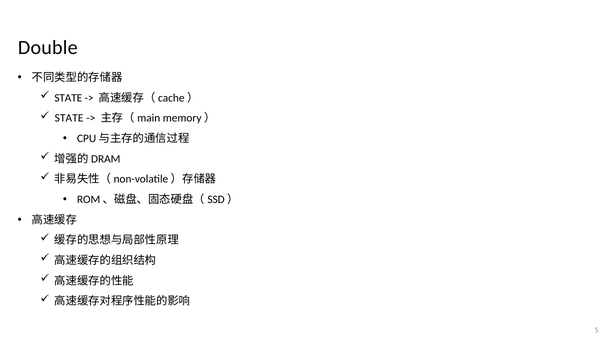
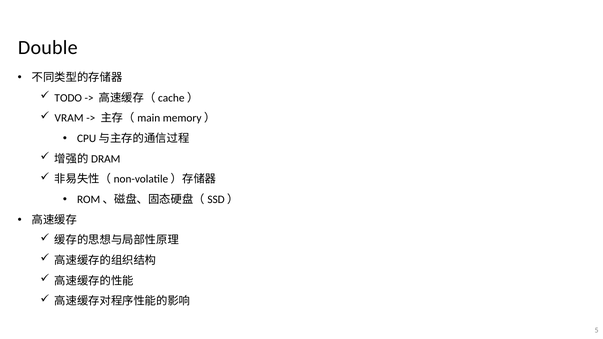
STATE: STATE -> TODO (68, 98)
STATE: STATE -> VRAM (69, 118)
